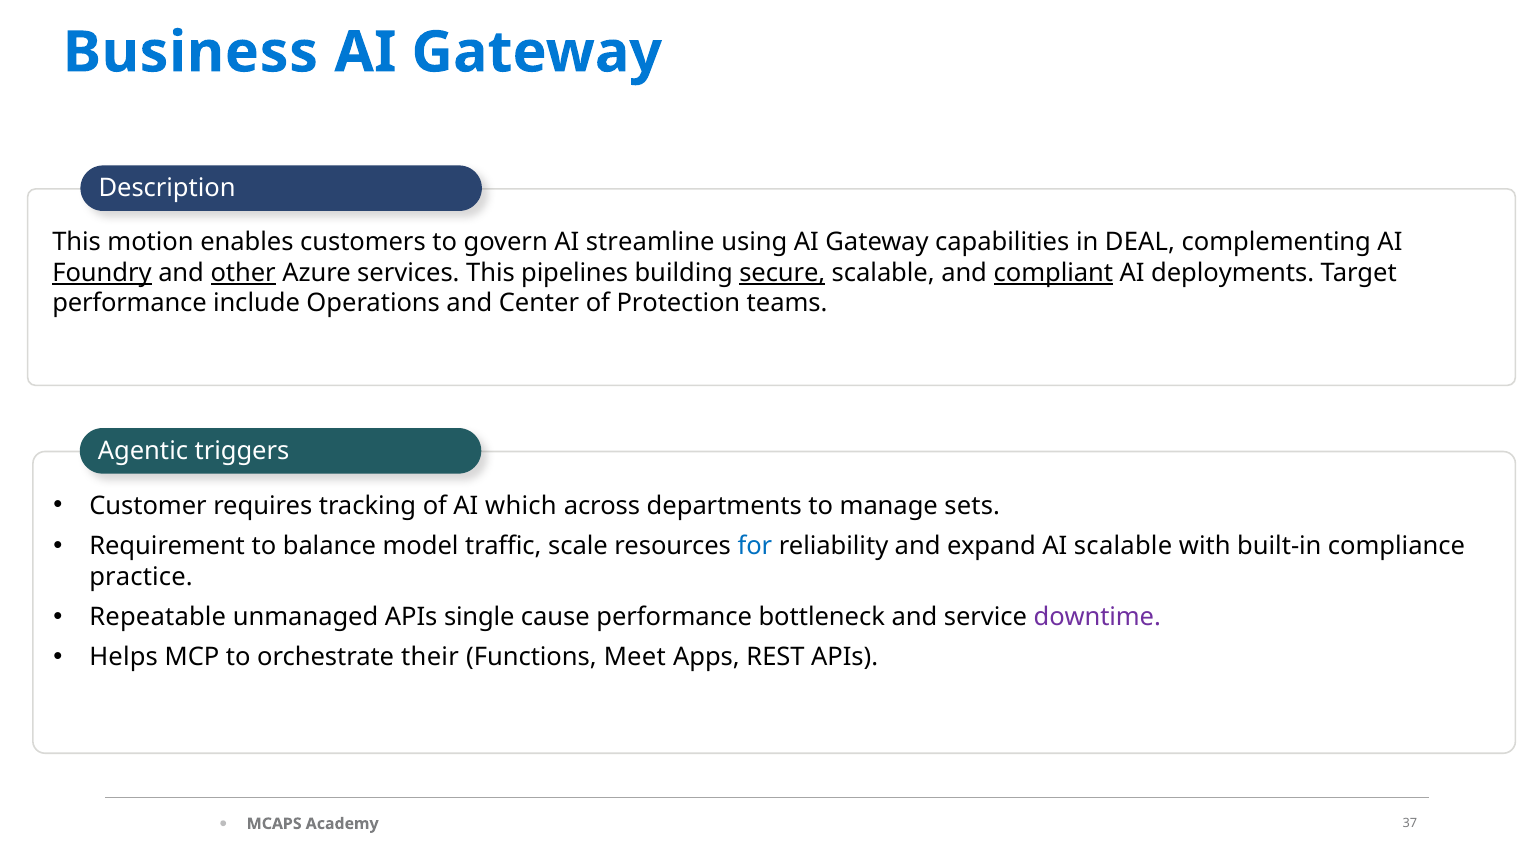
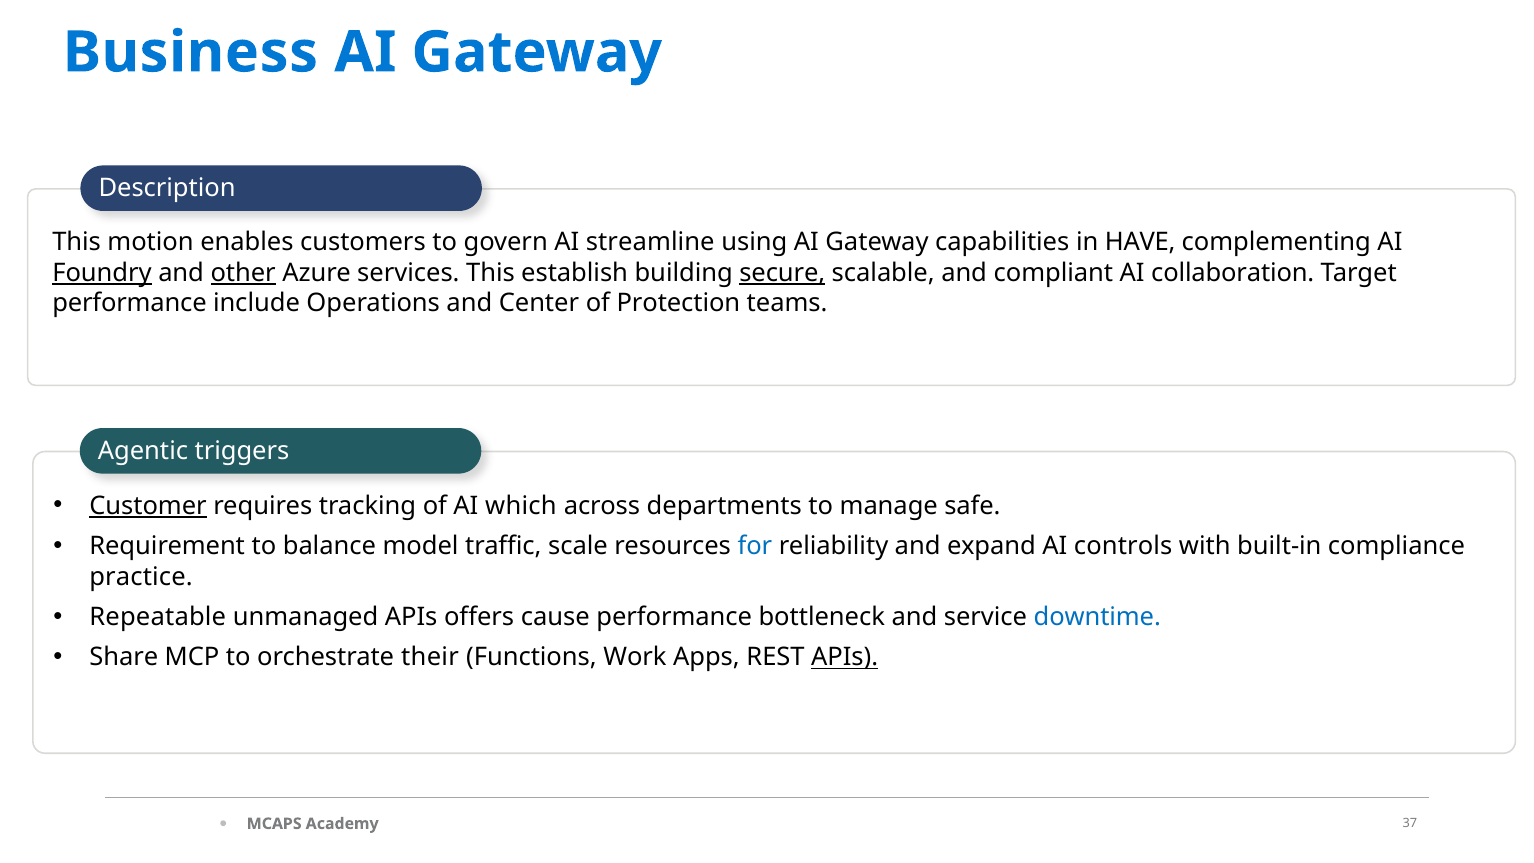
DEAL: DEAL -> HAVE (1140, 242)
pipelines: pipelines -> establish (575, 273)
compliant underline: present -> none (1053, 273)
deployments: deployments -> collaboration (1233, 273)
Customer underline: none -> present (148, 506)
sets: sets -> safe (972, 506)
AI scalable: scalable -> controls (1123, 546)
single: single -> offers (479, 617)
downtime colour: purple -> blue (1097, 617)
Helps: Helps -> Share (124, 657)
Meet: Meet -> Work (635, 657)
APIs underline: none -> present (845, 657)
